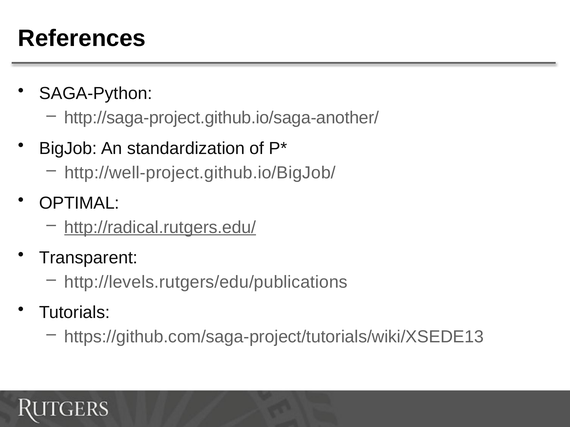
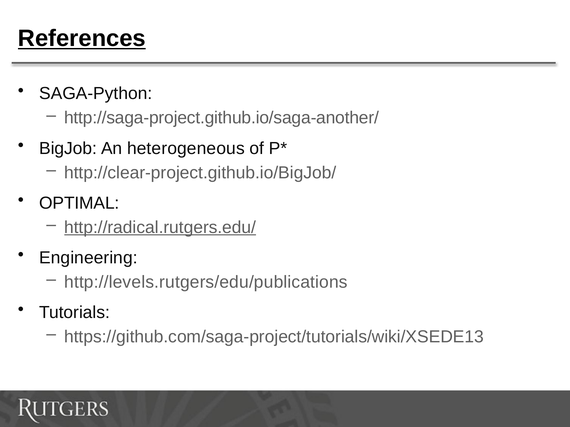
References underline: none -> present (82, 38)
standardization: standardization -> heterogeneous (186, 148)
http://well-project.github.io/BigJob/: http://well-project.github.io/BigJob/ -> http://clear-project.github.io/BigJob/ (200, 173)
Transparent: Transparent -> Engineering (88, 258)
